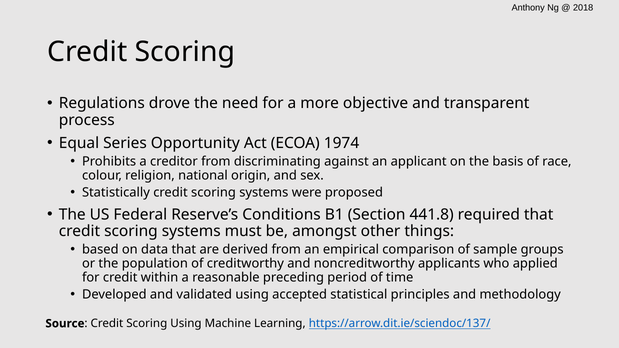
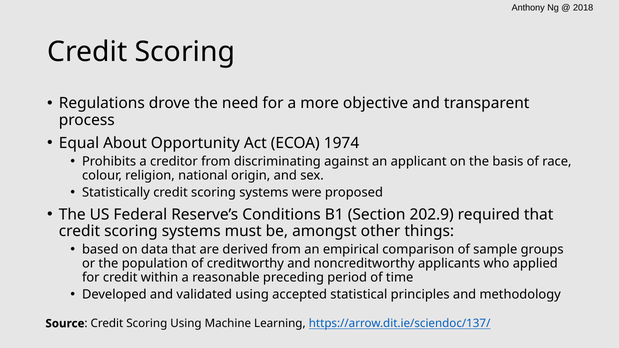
Series: Series -> About (125, 143)
441.8: 441.8 -> 202.9 (432, 215)
